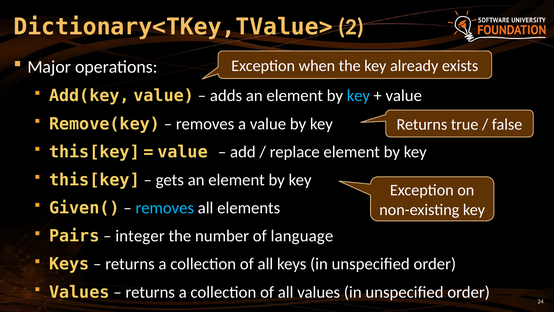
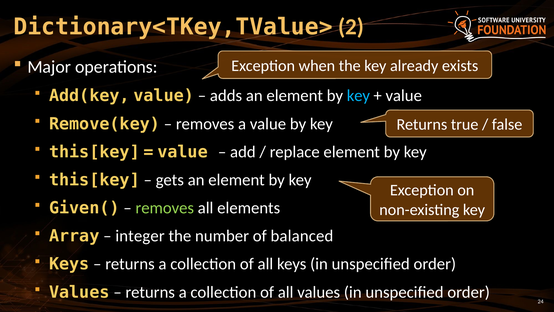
removes colour: light blue -> light green (165, 208)
Pairs: Pairs -> Array (74, 236)
language: language -> balanced (302, 236)
